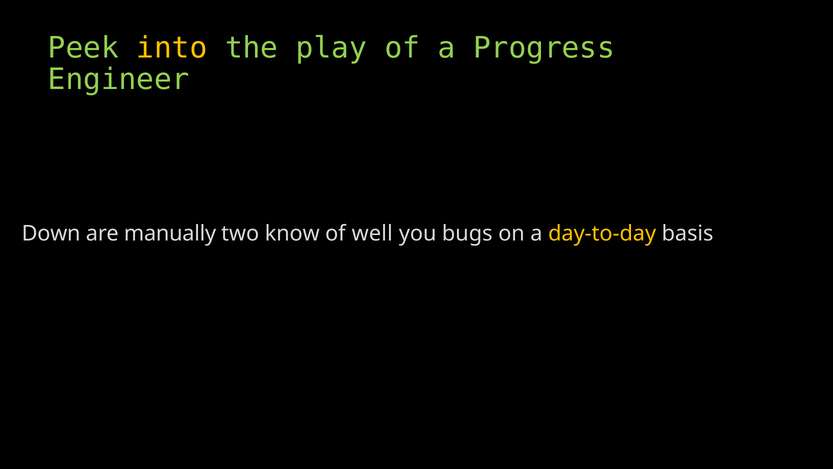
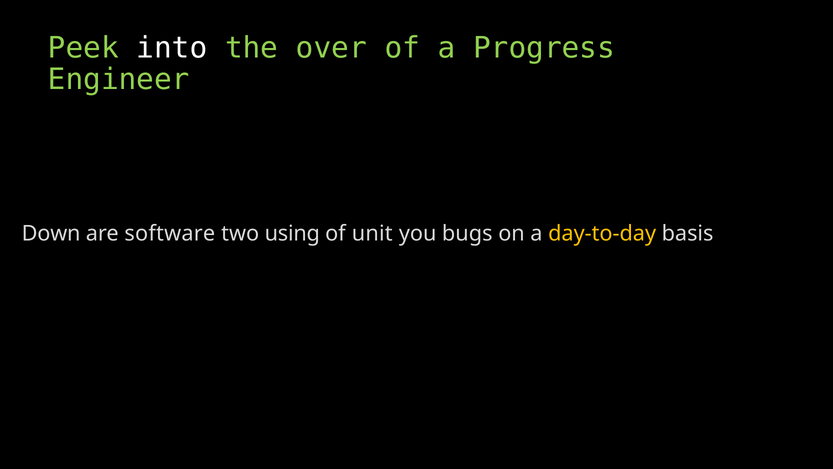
into colour: yellow -> white (172, 48)
play: play -> over (331, 48)
manually: manually -> software (170, 233)
know: know -> using (292, 233)
well: well -> unit (372, 233)
